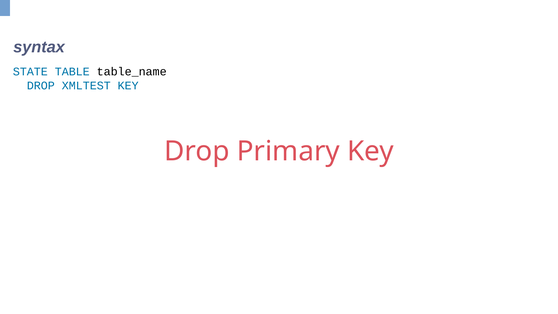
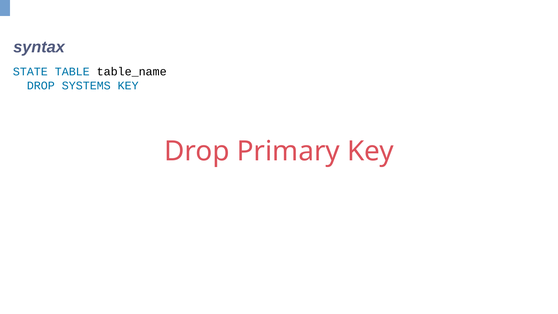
XMLTEST: XMLTEST -> SYSTEMS (86, 86)
